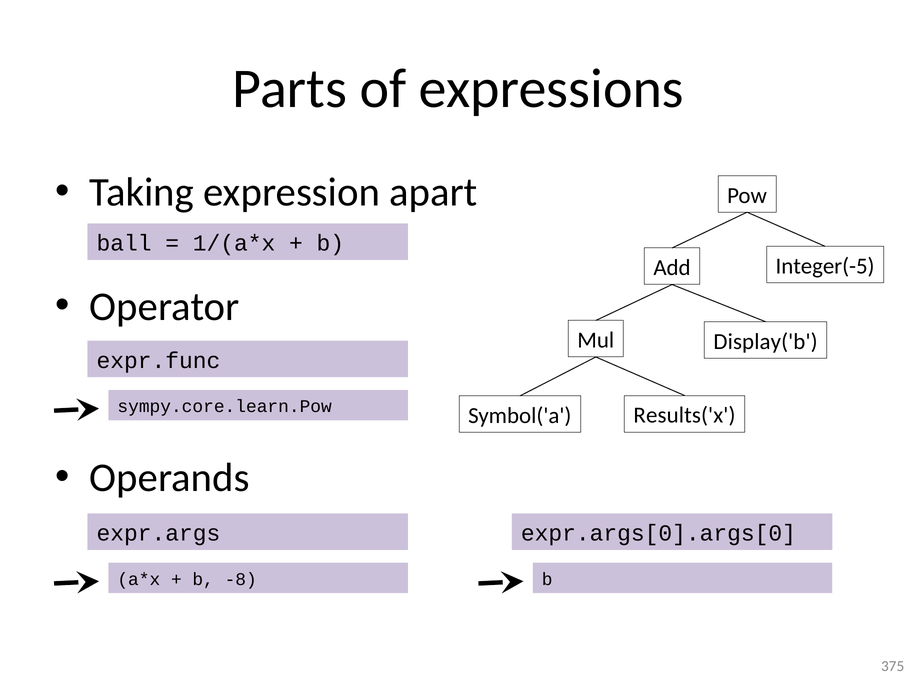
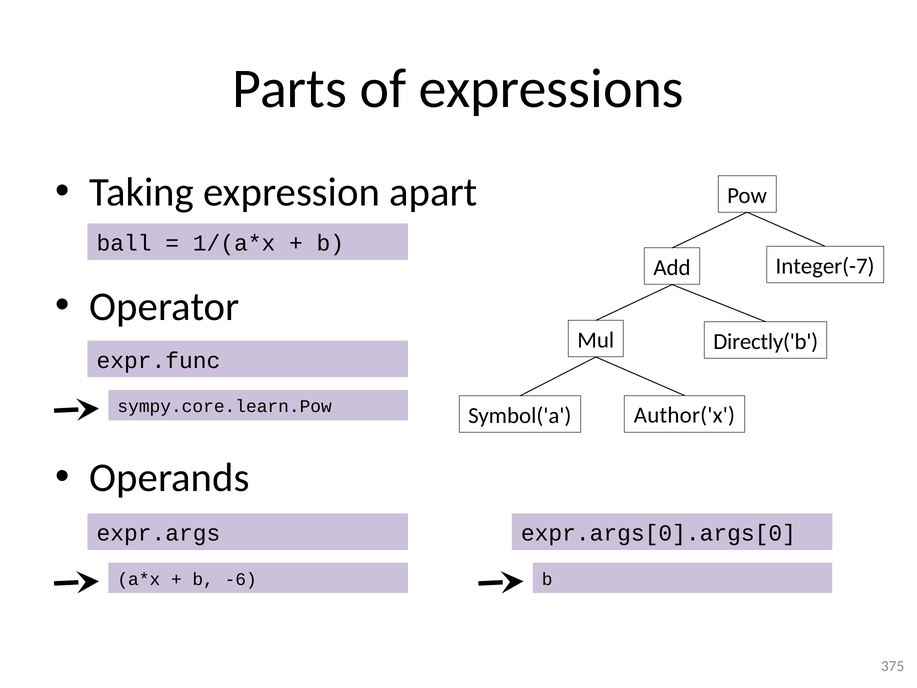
Integer(-5: Integer(-5 -> Integer(-7 (825, 266)
Display('b: Display('b -> Directly('b (766, 342)
Results('x: Results('x -> Author('x (684, 415)
-8: -8 -> -6 (241, 579)
